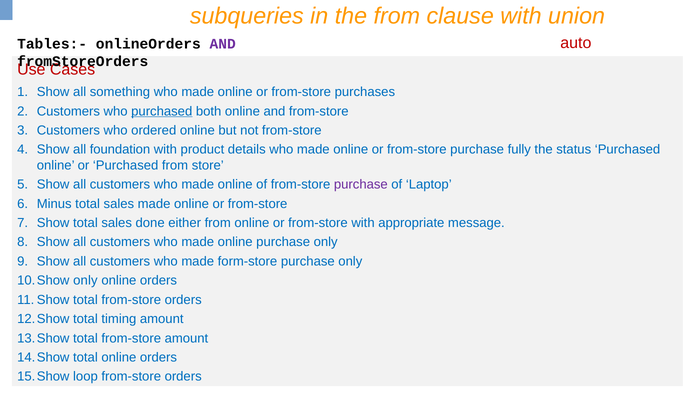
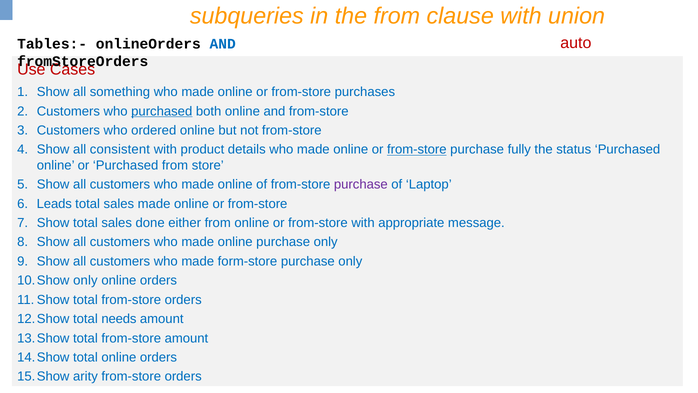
AND colour: purple -> blue (223, 44)
foundation: foundation -> consistent (120, 149)
from-store underline: none -> present (417, 149)
Minus: Minus -> Leads (54, 204)
timing: timing -> needs (119, 319)
loop: loop -> arity (85, 376)
